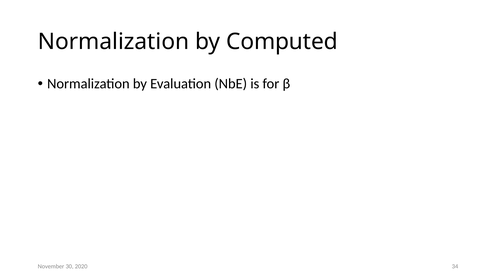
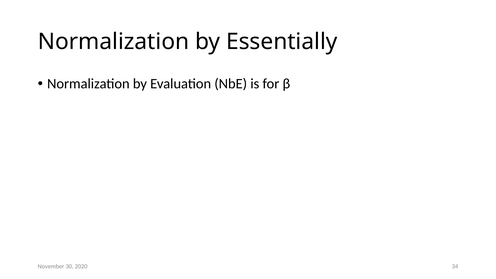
Computed: Computed -> Essentially (282, 42)
